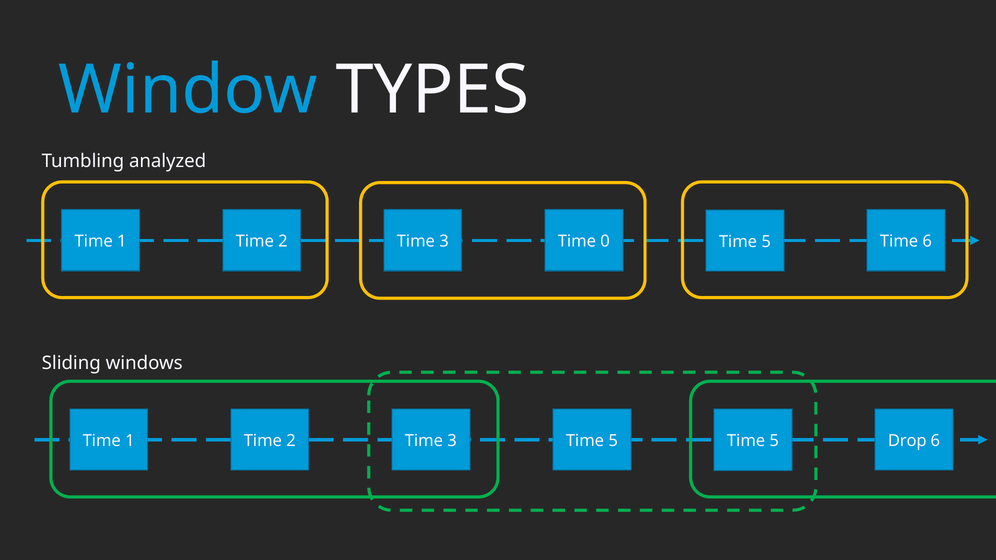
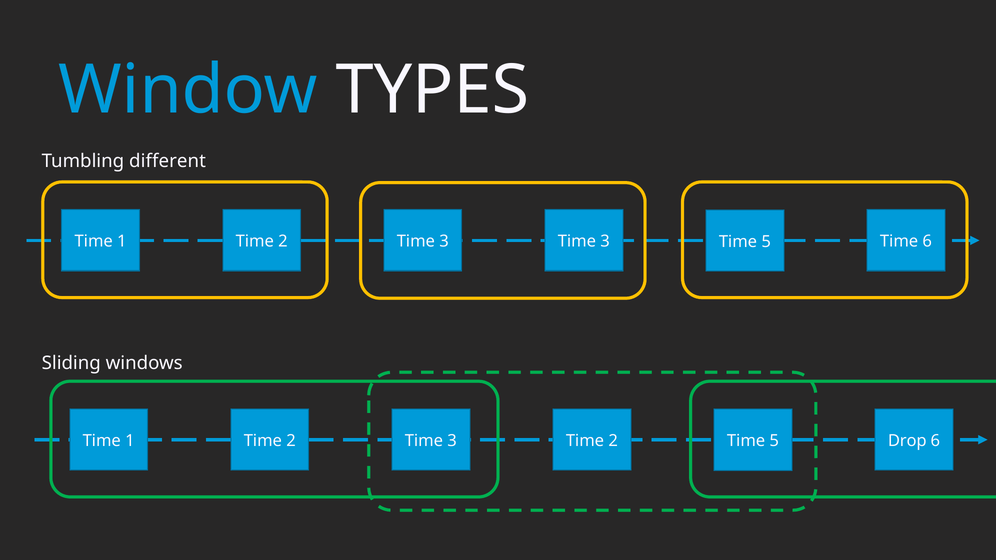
analyzed: analyzed -> different (168, 161)
3 Time 0: 0 -> 3 (605, 241)
3 Time 5: 5 -> 2 (613, 441)
